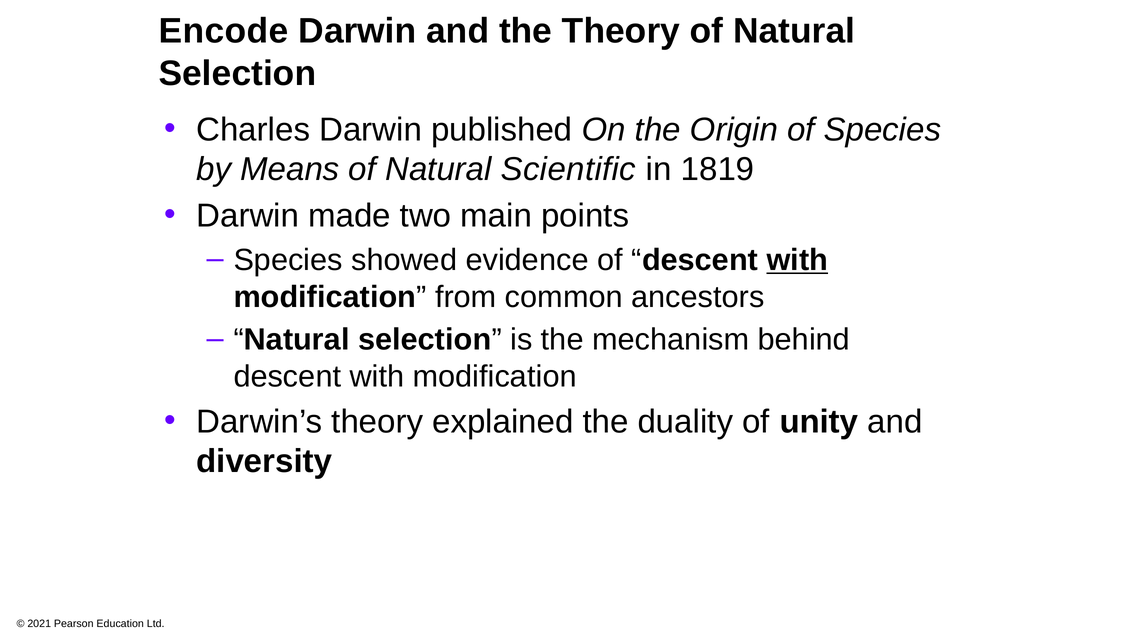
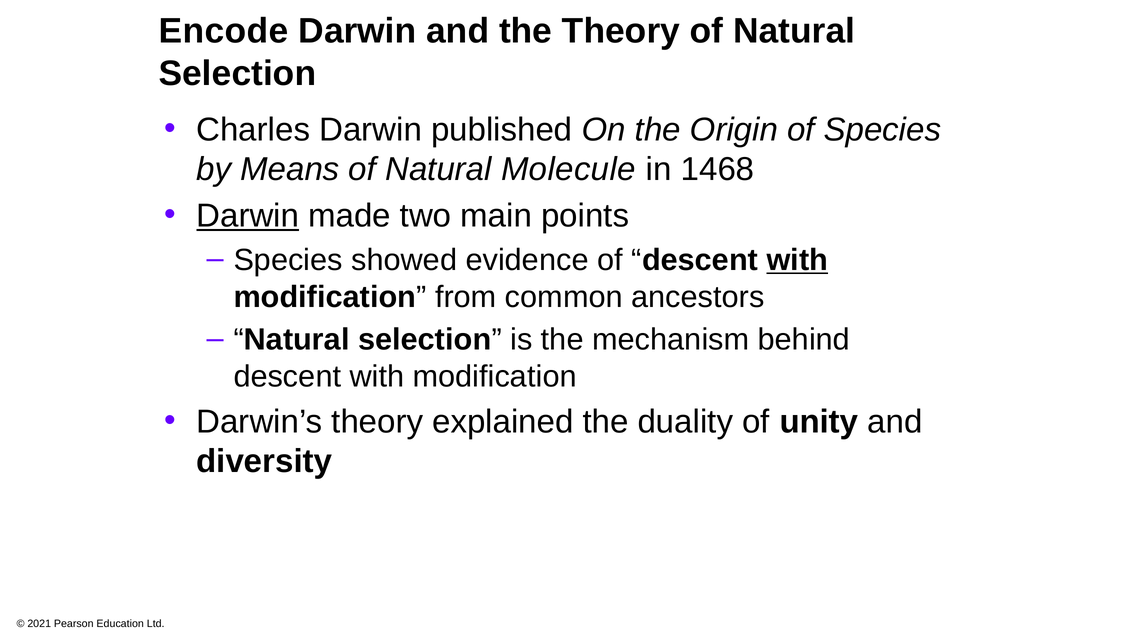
Scientific: Scientific -> Molecule (568, 169)
1819: 1819 -> 1468 (718, 169)
Darwin underline: none -> present (248, 216)
